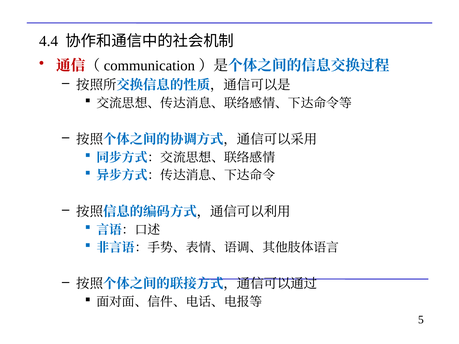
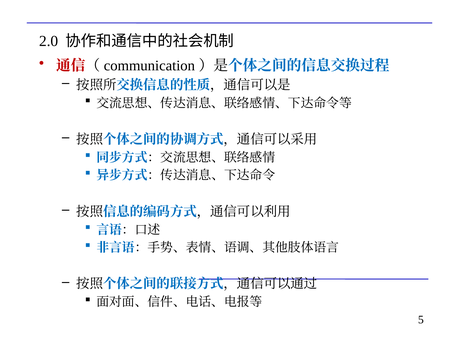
4.4: 4.4 -> 2.0 (49, 41)
